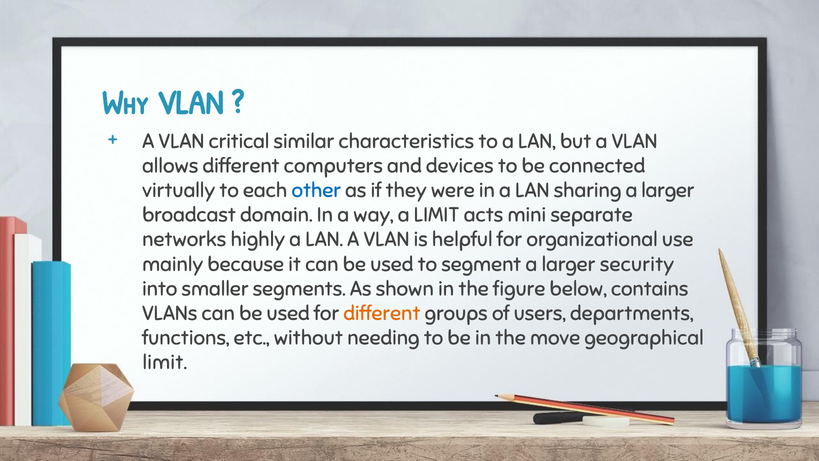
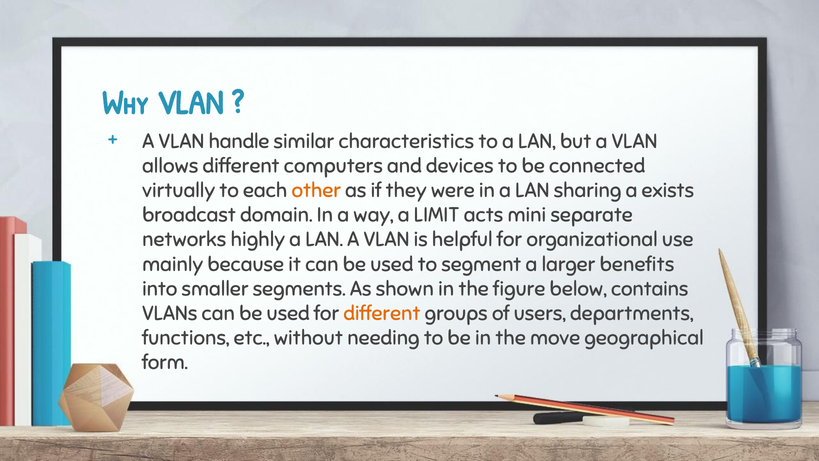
critical: critical -> handle (239, 141)
other colour: blue -> orange (316, 190)
sharing a larger: larger -> exists (668, 190)
security: security -> benefits (637, 264)
limit: limit -> form (165, 362)
